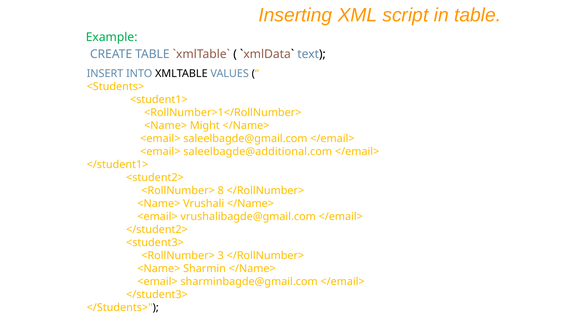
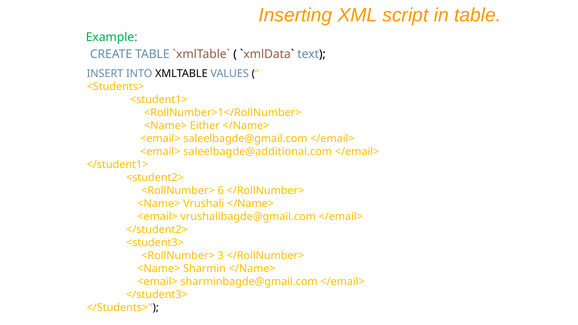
Might: Might -> Either (205, 126)
8: 8 -> 6 (221, 191)
